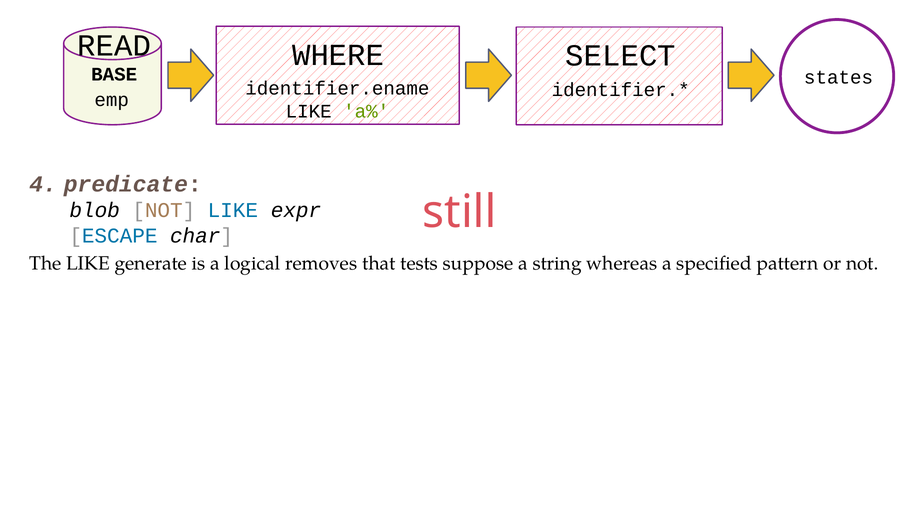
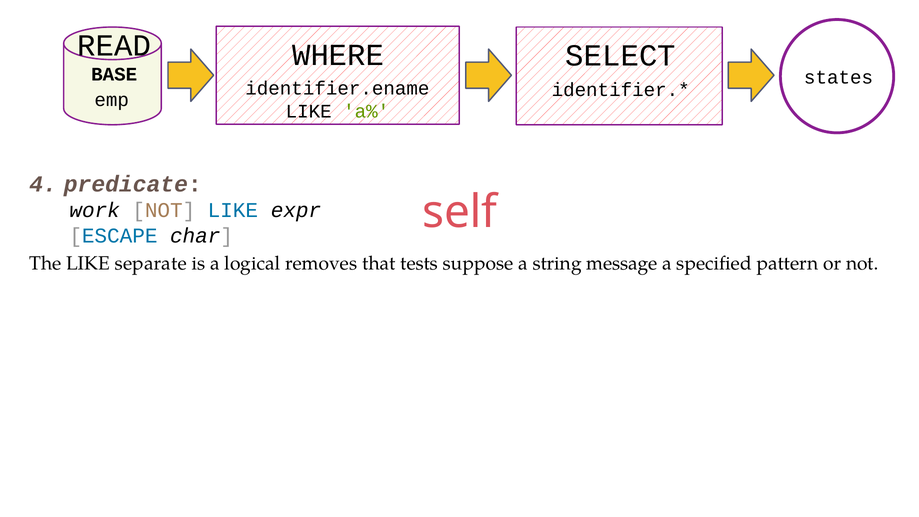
still: still -> self (460, 212)
blob: blob -> work (95, 210)
generate: generate -> separate (151, 263)
whereas: whereas -> message (622, 263)
